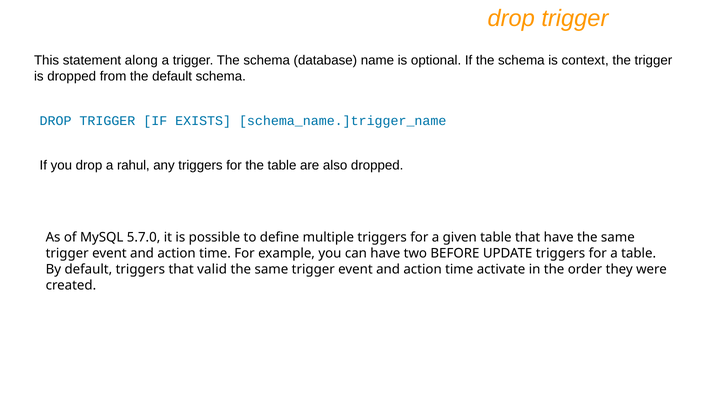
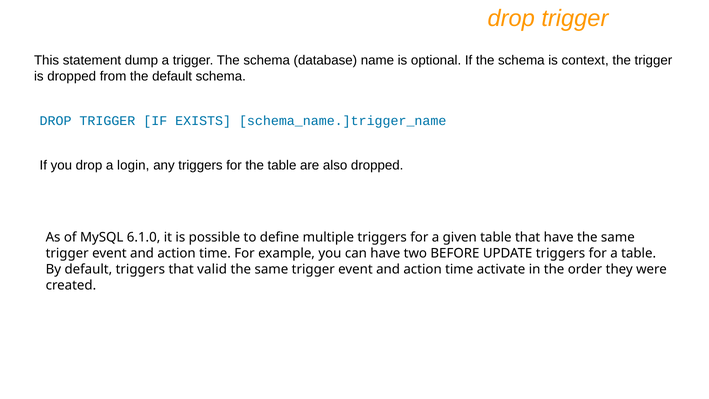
along: along -> dump (141, 60)
rahul: rahul -> login (133, 165)
5.7.0: 5.7.0 -> 6.1.0 (144, 237)
